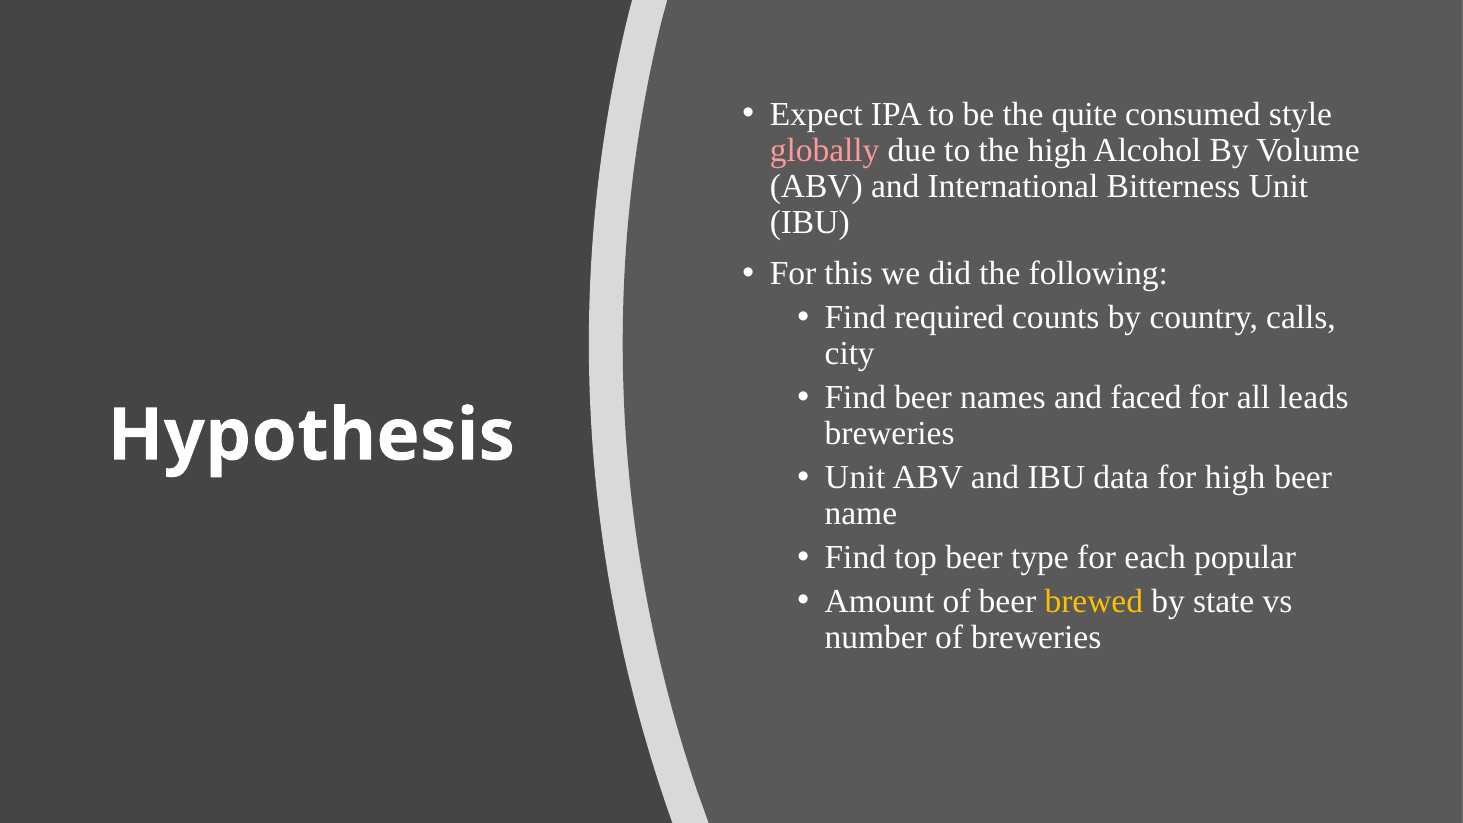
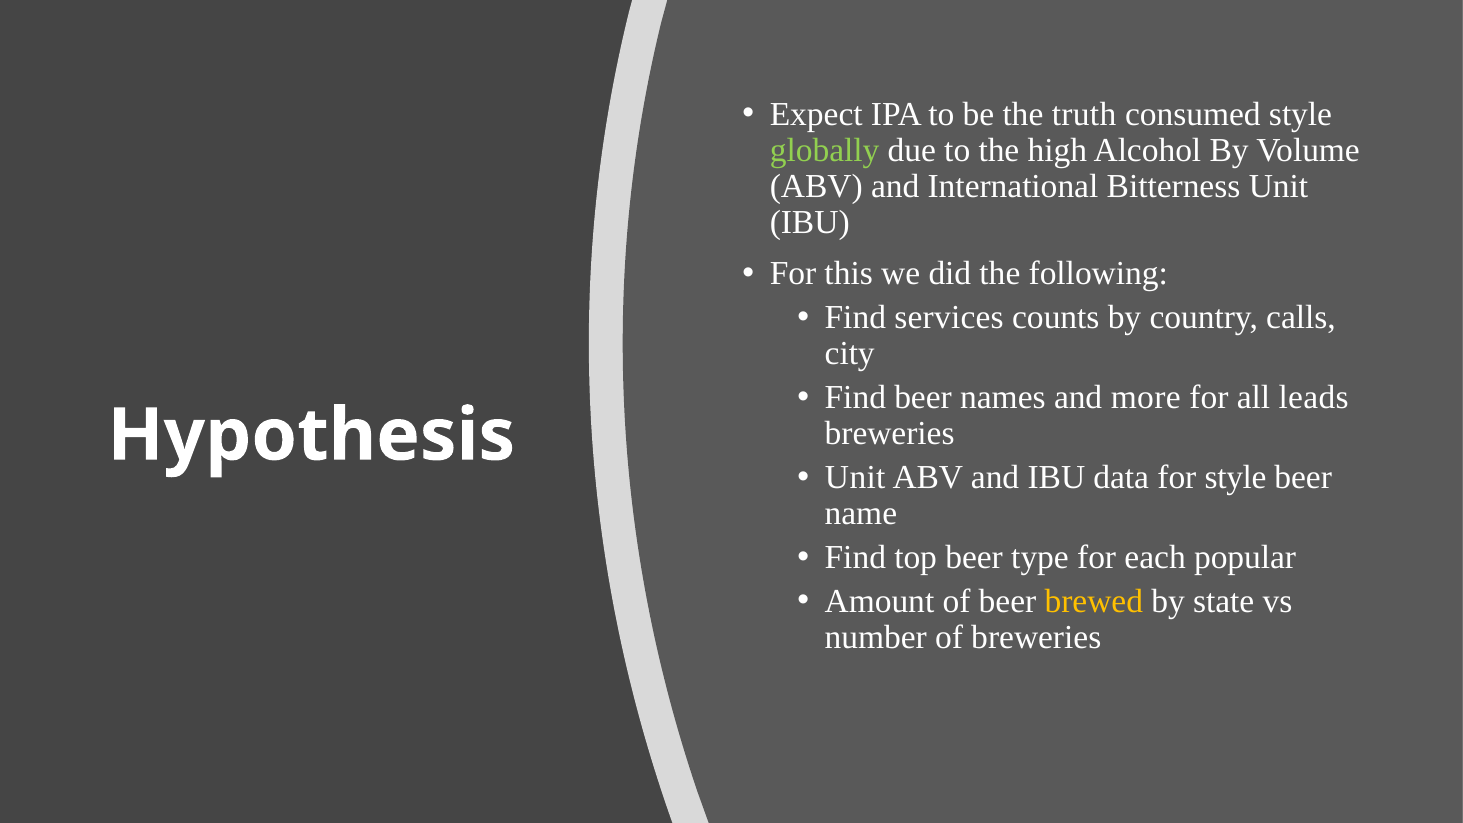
quite: quite -> truth (1084, 114)
globally colour: pink -> light green (825, 150)
required: required -> services (949, 318)
faced: faced -> more (1146, 398)
for high: high -> style (1236, 477)
